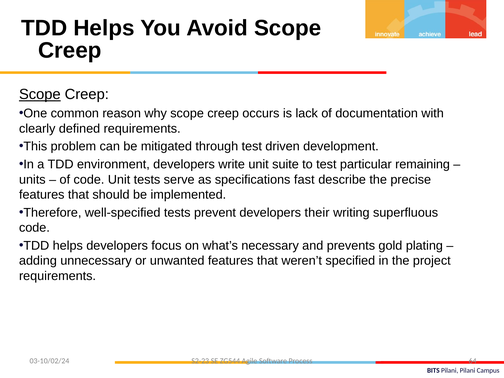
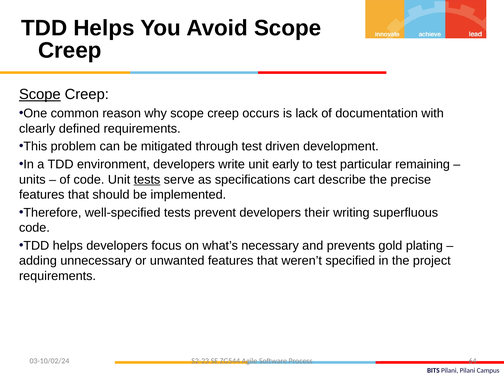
suite: suite -> early (286, 164)
tests underline: none -> present (147, 180)
fast: fast -> cart (304, 180)
